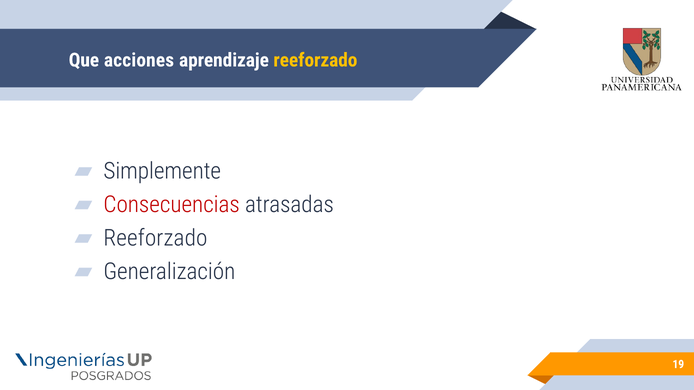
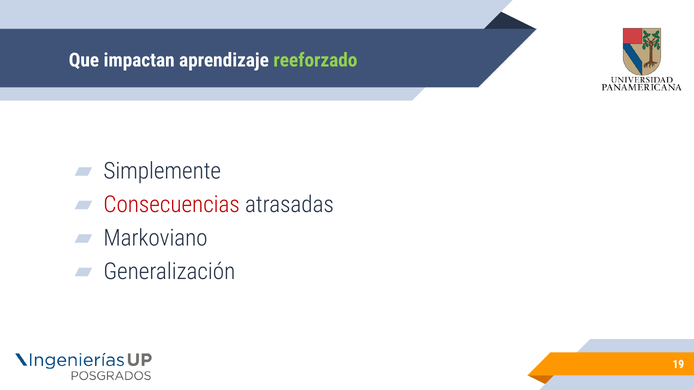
acciones: acciones -> impactan (139, 60)
reeforzado colour: yellow -> light green (315, 60)
Reeforzado: Reeforzado -> Markoviano (156, 238)
